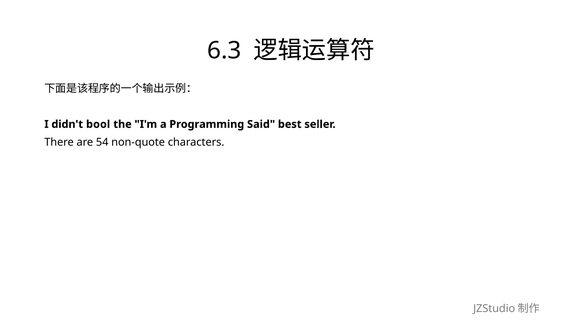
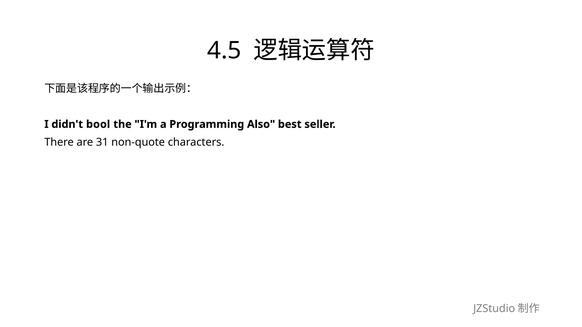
6.3: 6.3 -> 4.5 (224, 51)
Said: Said -> Also (261, 124)
54: 54 -> 31 (102, 142)
